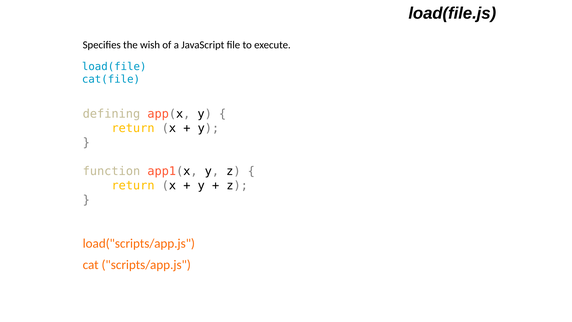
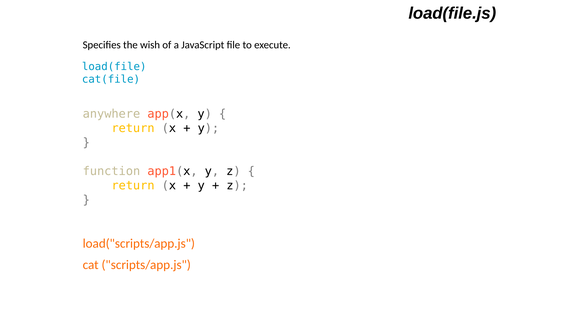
defining: defining -> anywhere (111, 114)
